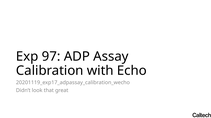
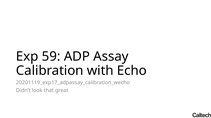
97: 97 -> 59 (51, 57)
